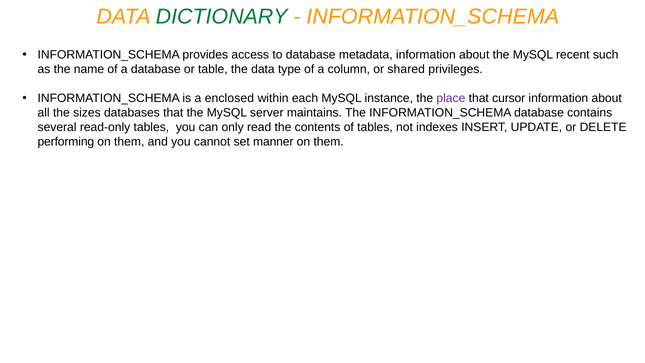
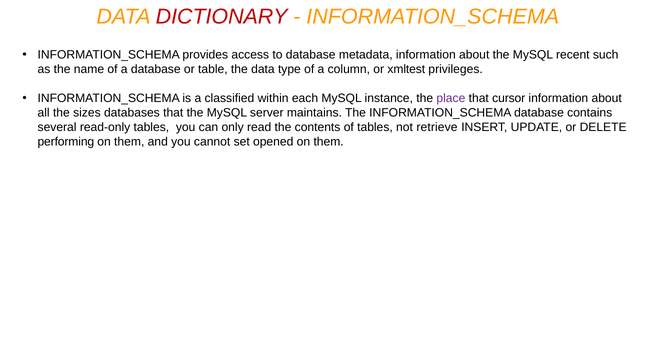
DICTIONARY colour: green -> red (222, 17)
shared: shared -> xmltest (406, 69)
enclosed: enclosed -> classified (229, 98)
indexes: indexes -> retrieve (437, 127)
manner: manner -> opened (273, 142)
